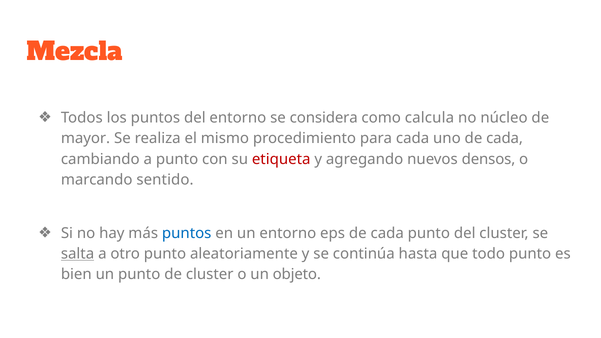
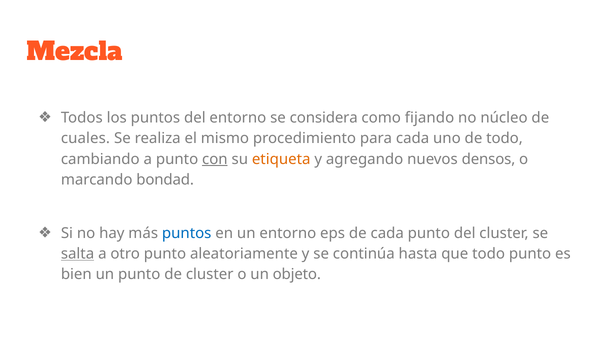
calcula: calcula -> fijando (430, 118)
mayor: mayor -> cuales (85, 139)
uno de cada: cada -> todo (504, 139)
con underline: none -> present (215, 159)
etiqueta colour: red -> orange (281, 159)
sentido: sentido -> bondad (165, 180)
